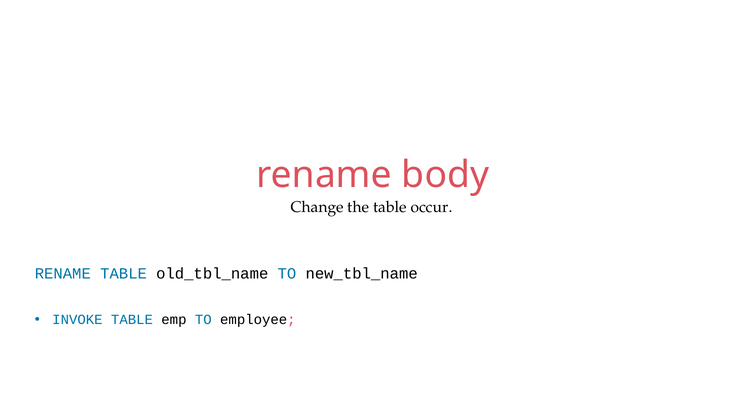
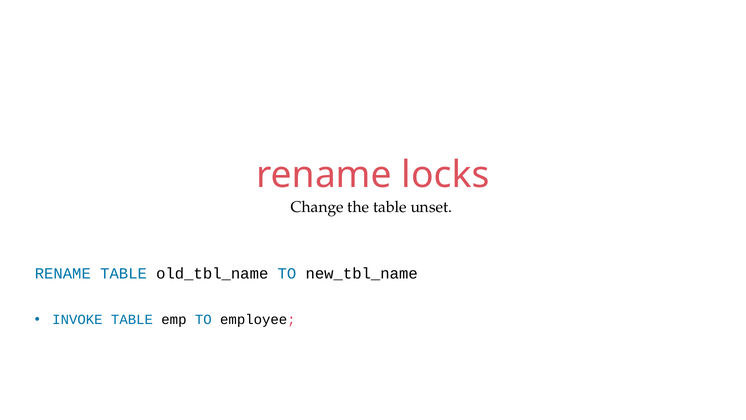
body: body -> locks (445, 175)
occur: occur -> unset (431, 207)
